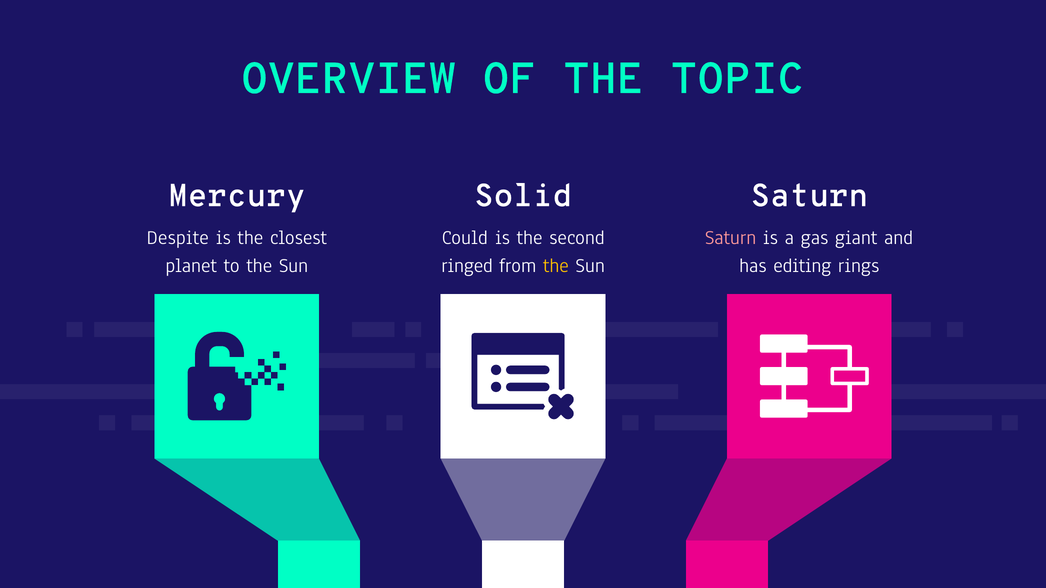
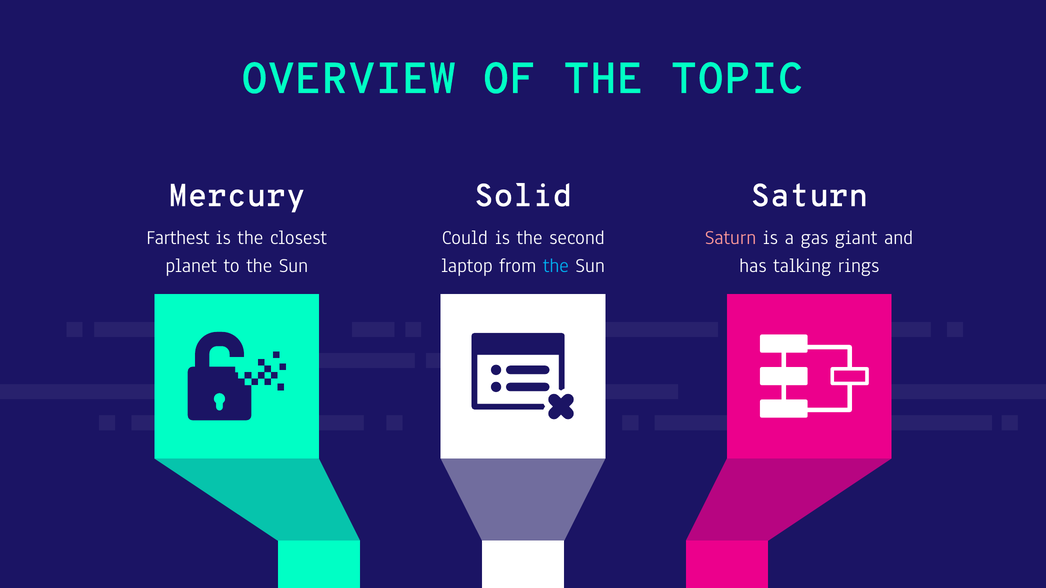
Despite: Despite -> Farthest (178, 238)
ringed: ringed -> laptop (467, 266)
the colour: yellow -> light blue (556, 266)
editing: editing -> talking (802, 266)
